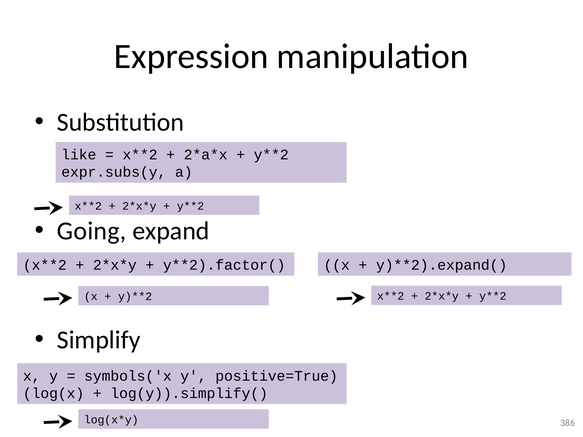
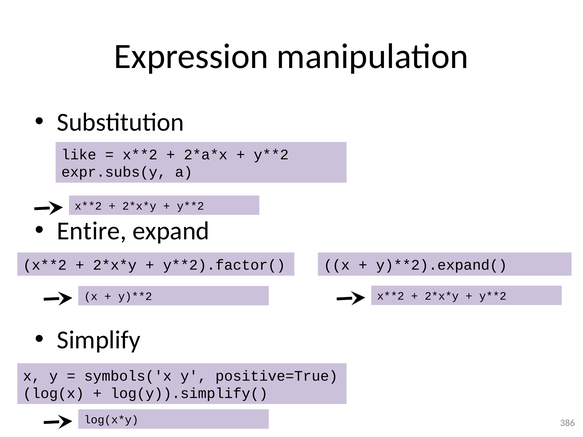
Going: Going -> Entire (92, 231)
